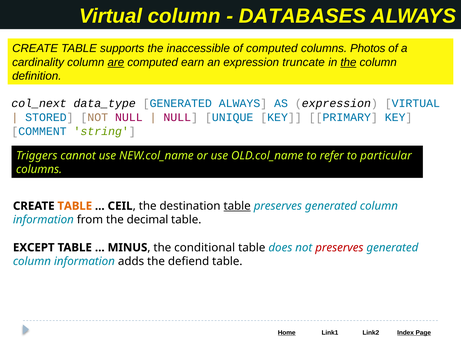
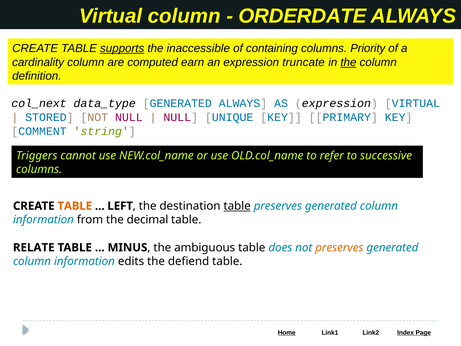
DATABASES: DATABASES -> ORDERDATE (303, 16)
supports underline: none -> present (122, 48)
of computed: computed -> containing (272, 48)
Photos: Photos -> Priority (368, 48)
are underline: present -> none (116, 62)
particular: particular -> successive (386, 156)
CEIL: CEIL -> LEFT (120, 206)
EXCEPT: EXCEPT -> RELATE (34, 247)
conditional: conditional -> ambiguous (205, 247)
preserves colour: red -> orange (339, 247)
adds: adds -> edits (131, 261)
